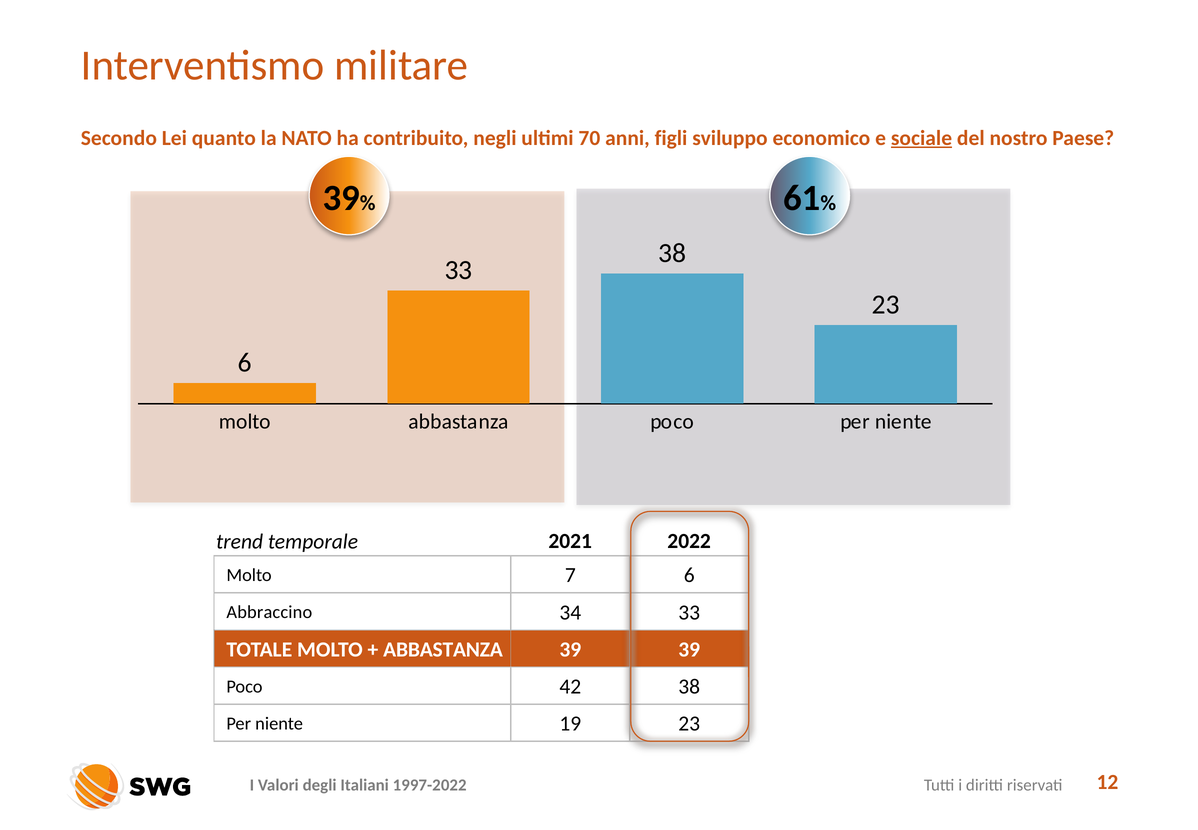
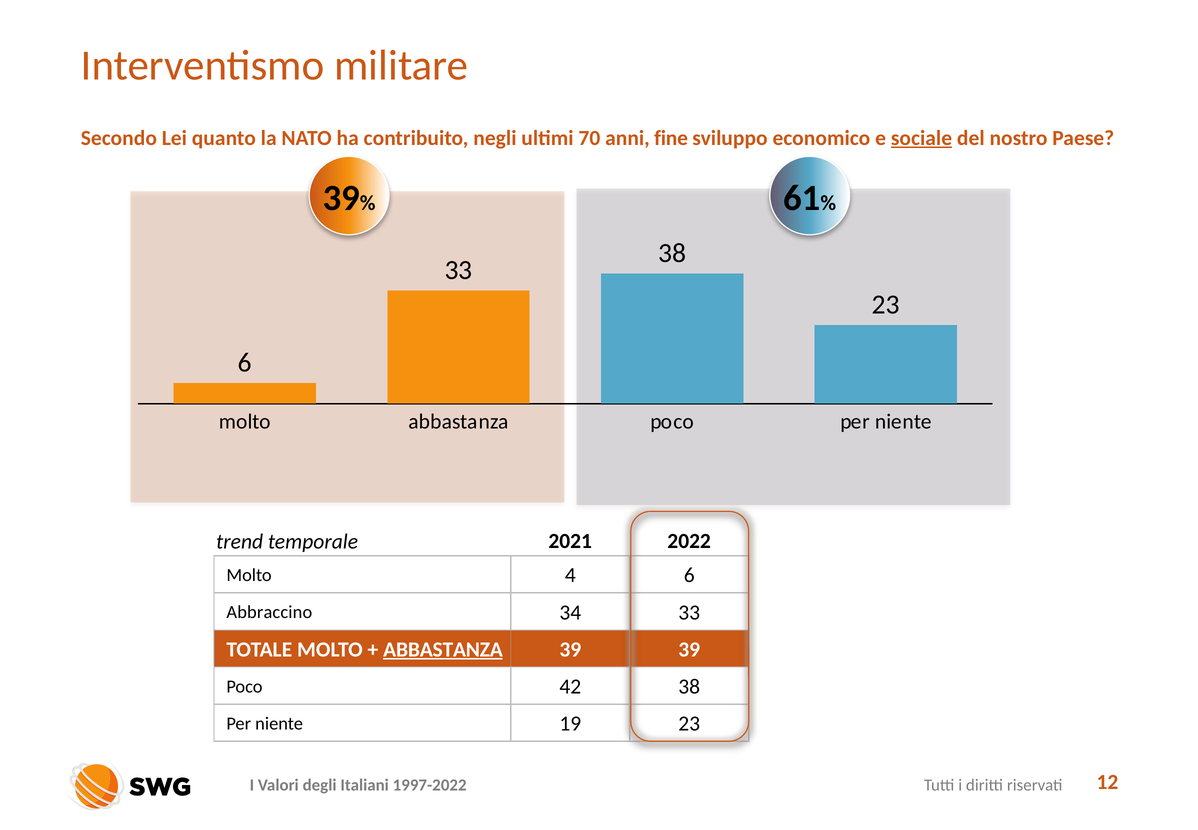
figli: figli -> fine (671, 138)
7: 7 -> 4 (570, 575)
ABBASTANZA underline: none -> present (443, 649)
